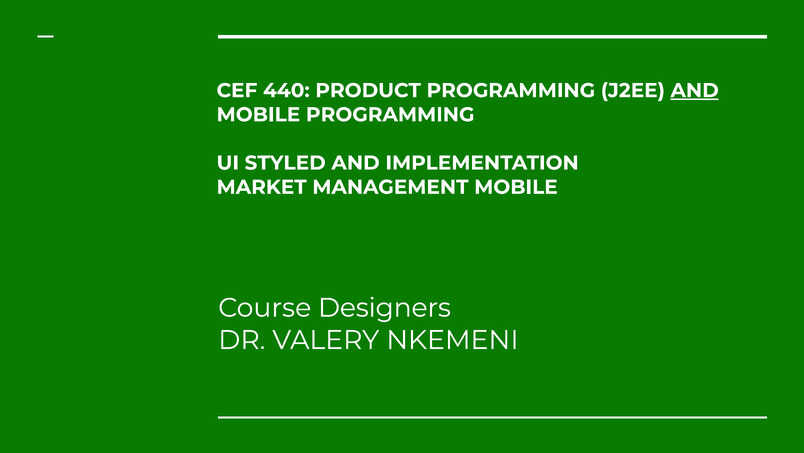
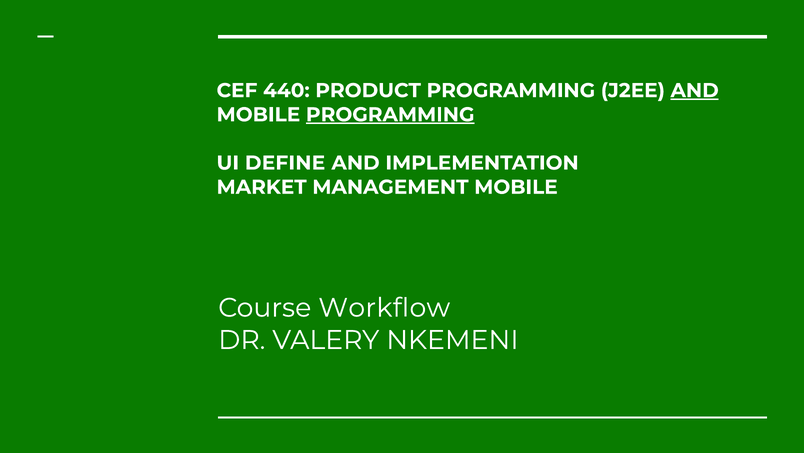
PROGRAMMING underline: none -> present (390, 114)
STYLED: STYLED -> DEFINE (285, 163)
Designers: Designers -> Workflow (384, 307)
